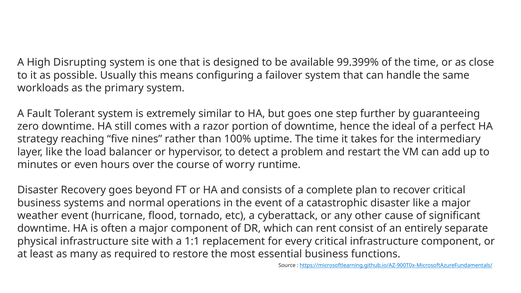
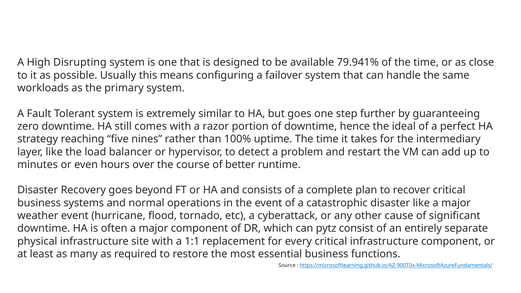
99.399%: 99.399% -> 79.941% (358, 62)
worry: worry -> better (240, 165)
rent: rent -> pytz (326, 228)
